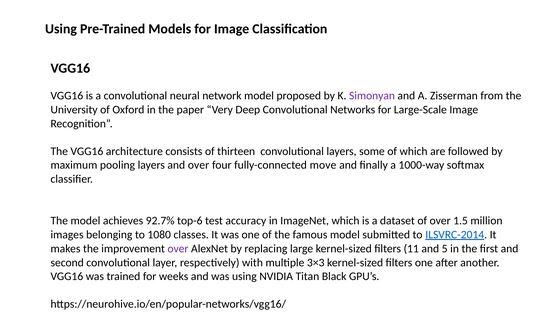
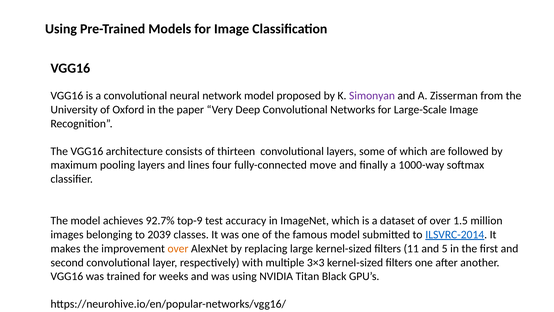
and over: over -> lines (199, 165)
top-6: top-6 -> top-9 (190, 220)
1080: 1080 -> 2039 (159, 234)
over colour: purple -> orange (178, 248)
